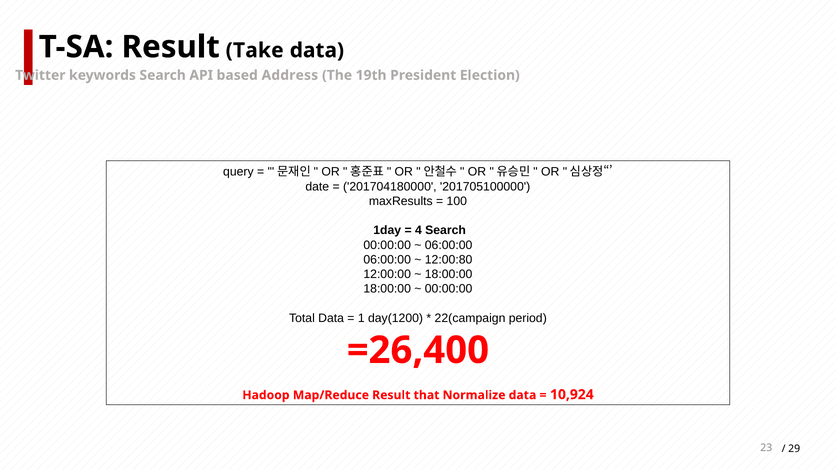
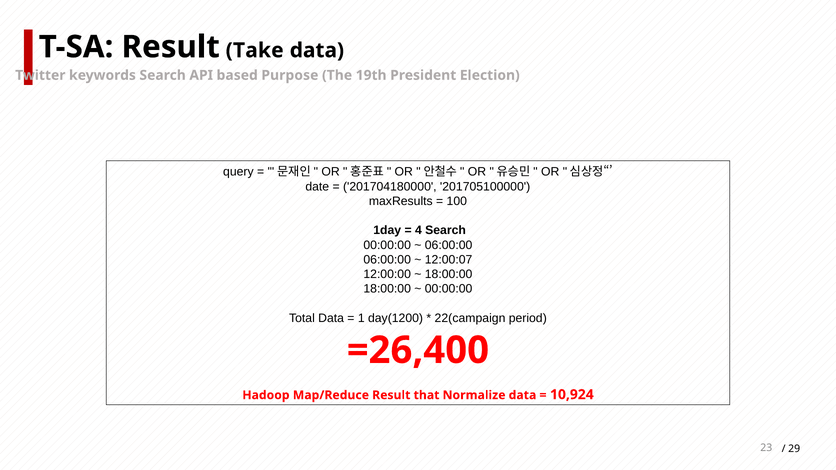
Address: Address -> Purpose (290, 75)
12:00:80: 12:00:80 -> 12:00:07 (449, 260)
